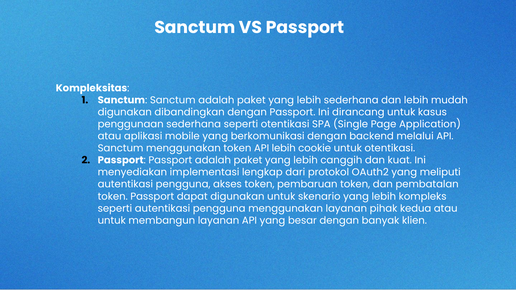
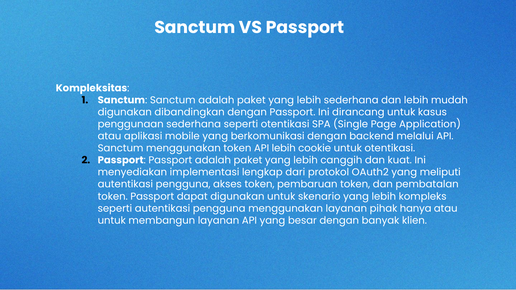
kedua: kedua -> hanya (416, 209)
